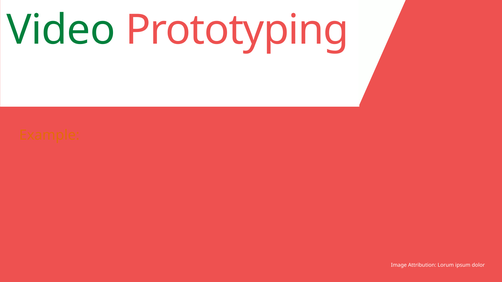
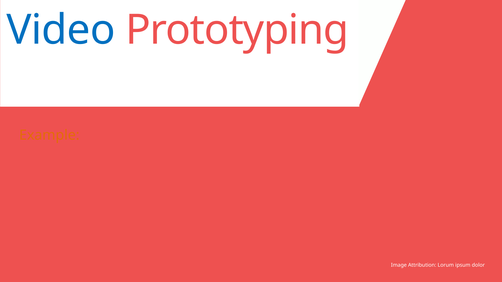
Video colour: green -> blue (61, 30)
